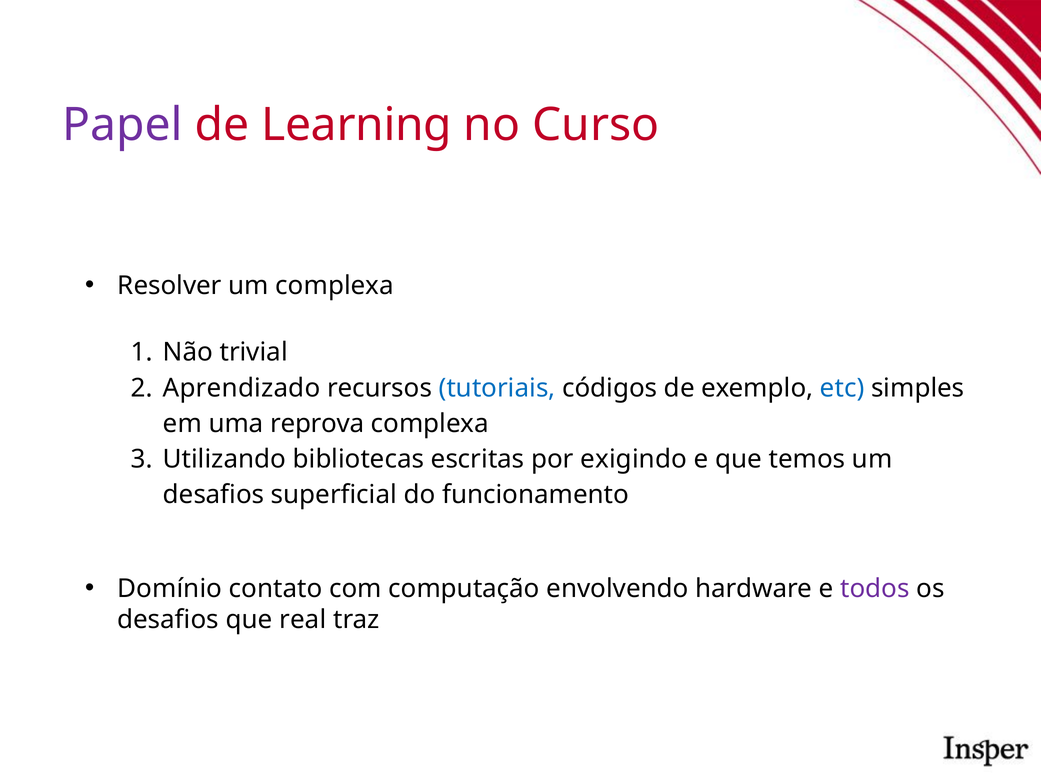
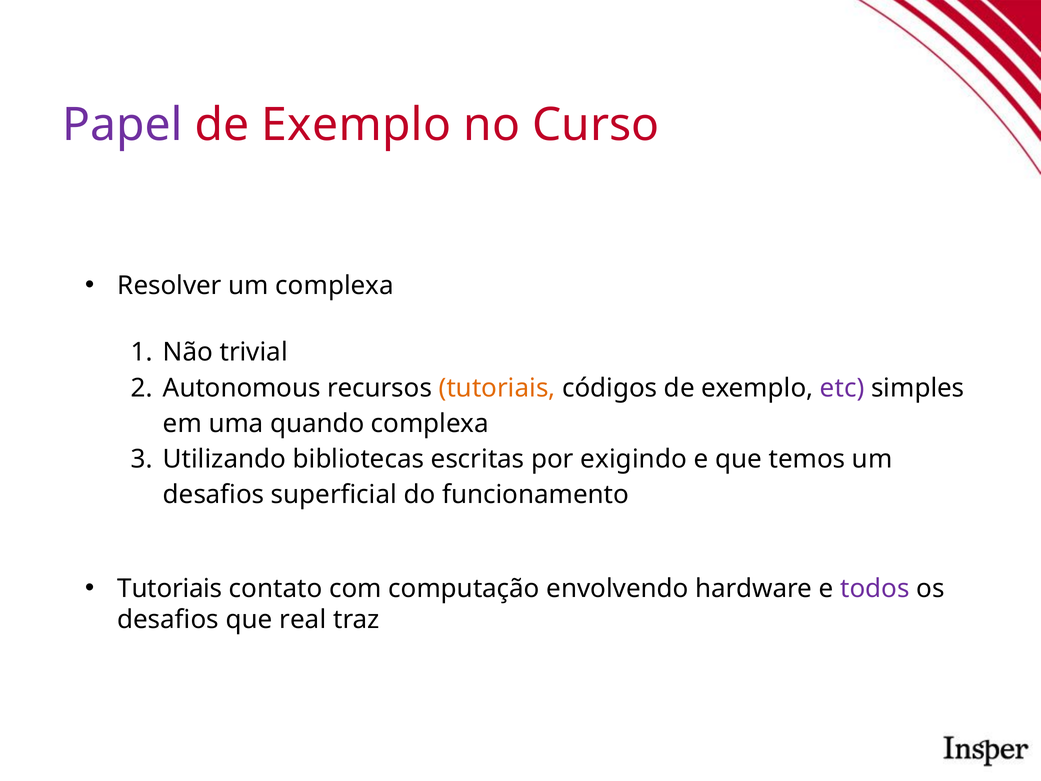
Learning: Learning -> Exemplo (356, 125)
Aprendizado: Aprendizado -> Autonomous (242, 388)
tutoriais colour: blue -> orange (497, 388)
etc colour: blue -> purple (842, 388)
reprova: reprova -> quando (317, 423)
Domínio: Domínio -> Tutoriais (170, 588)
